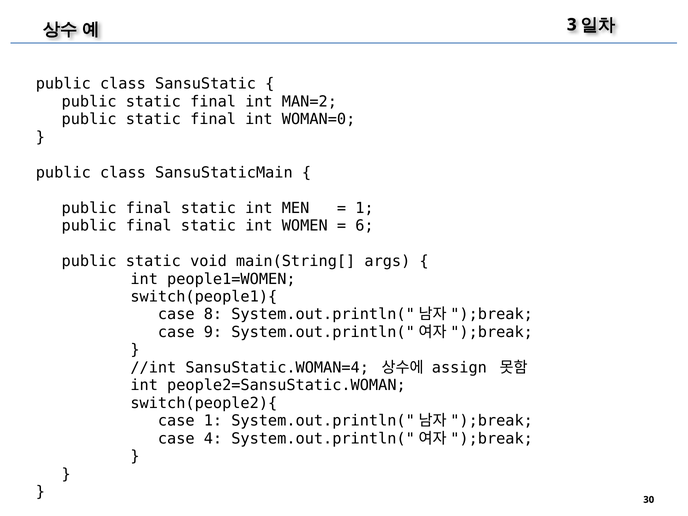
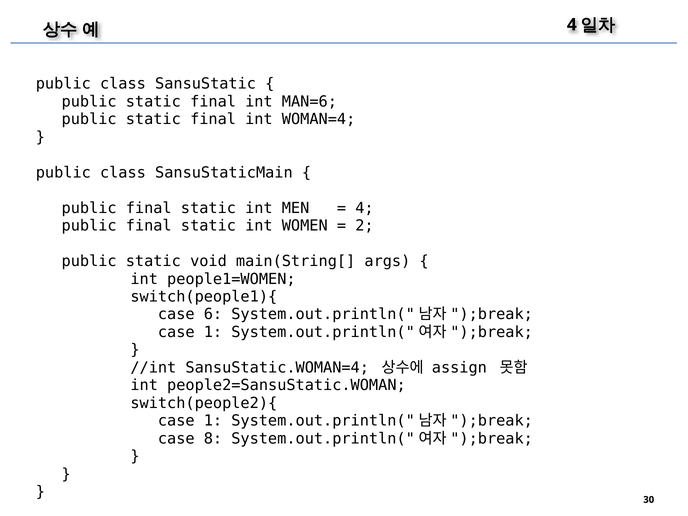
3: 3 -> 4 (572, 25)
MAN=2: MAN=2 -> MAN=6 (309, 102)
WOMAN=0: WOMAN=0 -> WOMAN=4 (319, 119)
1: 1 -> 4 (364, 208)
6: 6 -> 2 (364, 226)
8: 8 -> 6 (213, 314)
9: 9 -> 1 (213, 332)
4: 4 -> 8 (213, 439)
